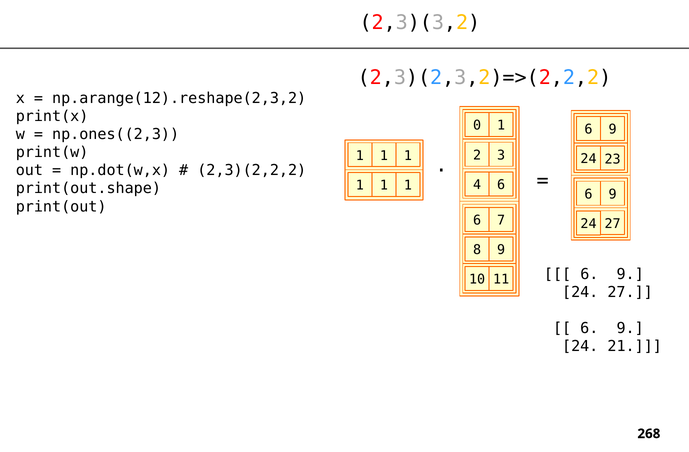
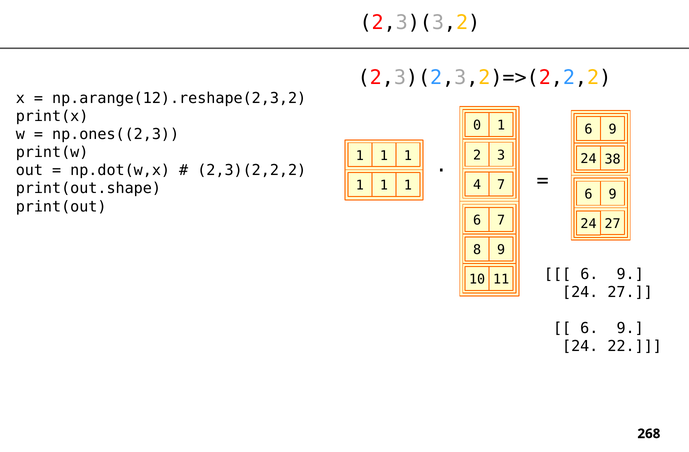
23: 23 -> 38 (613, 159)
4 6: 6 -> 7 (501, 185)
21: 21 -> 22 (635, 347)
